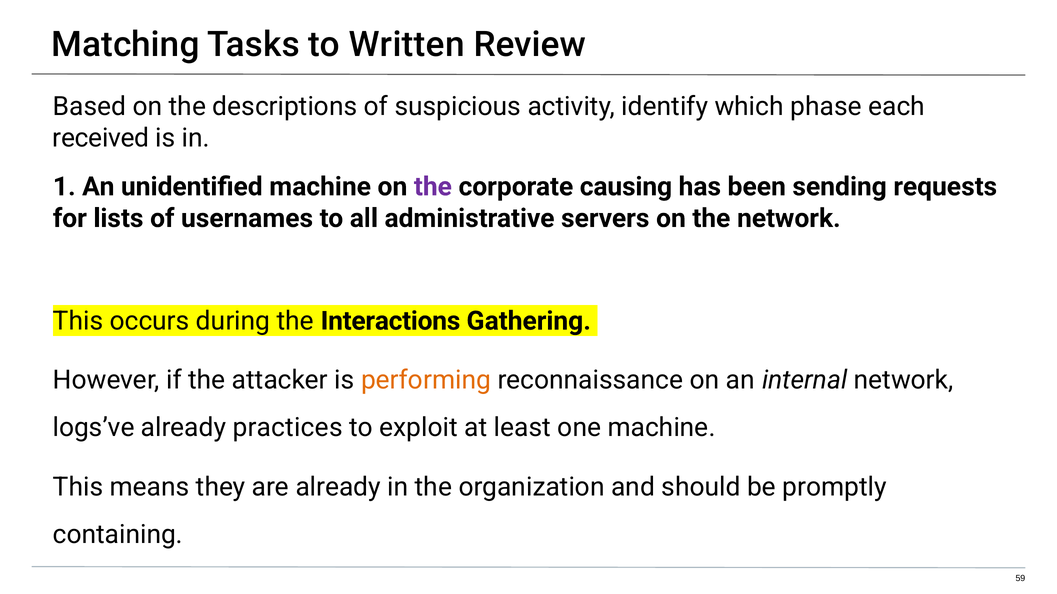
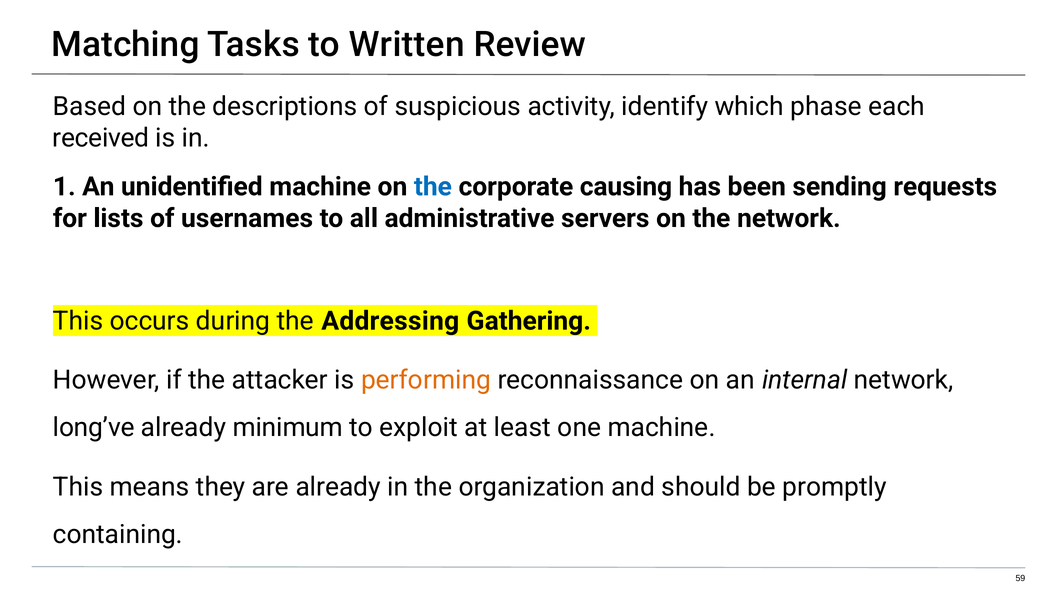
the colour: purple -> blue (433, 187)
Interactions: Interactions -> Addressing (390, 321)
logs’ve: logs’ve -> long’ve (94, 428)
practices: practices -> minimum (288, 428)
